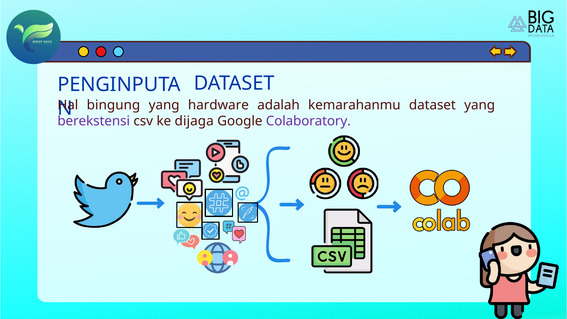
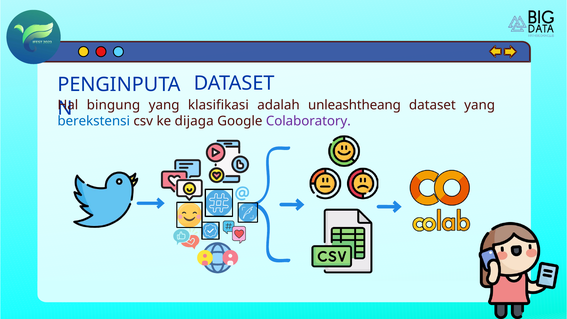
hardware: hardware -> klasifikasi (218, 105)
kemarahanmu: kemarahanmu -> unleashtheang (354, 105)
berekstensi colour: purple -> blue (94, 121)
